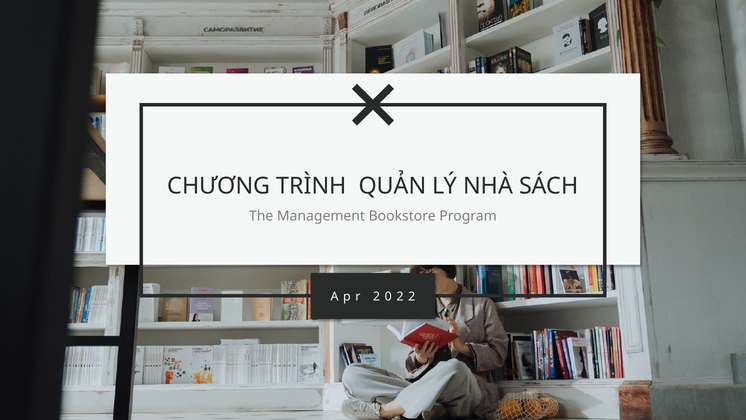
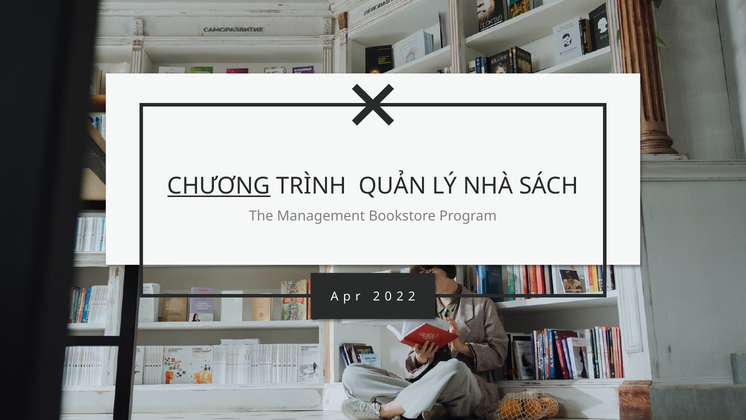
CHƯƠNG underline: none -> present (219, 186)
